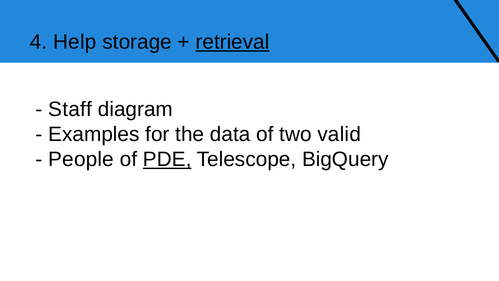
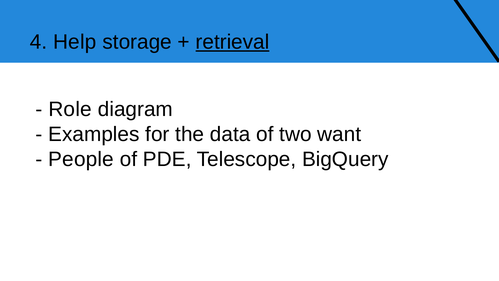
Staff: Staff -> Role (70, 109)
valid: valid -> want (339, 134)
PDE underline: present -> none (167, 159)
